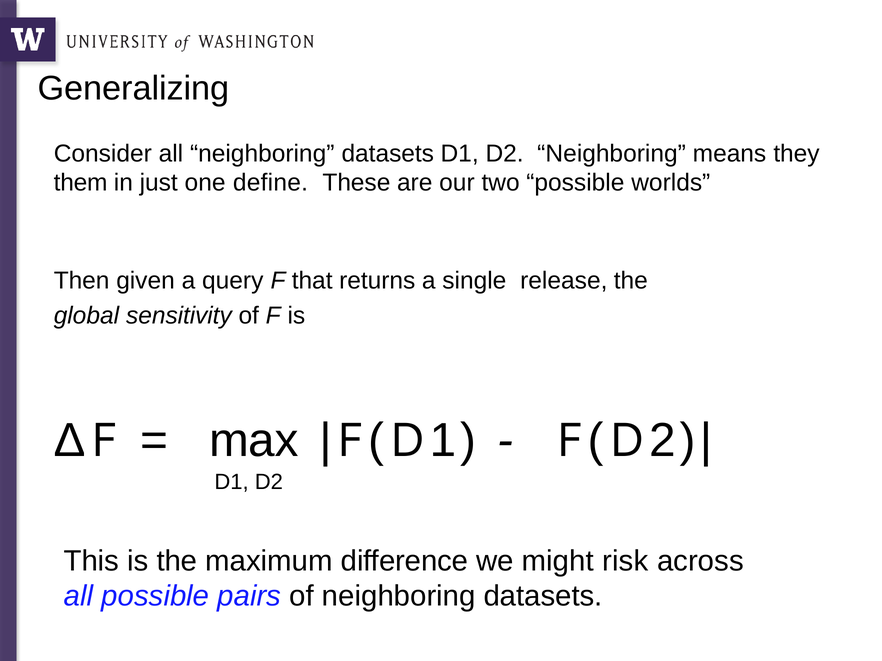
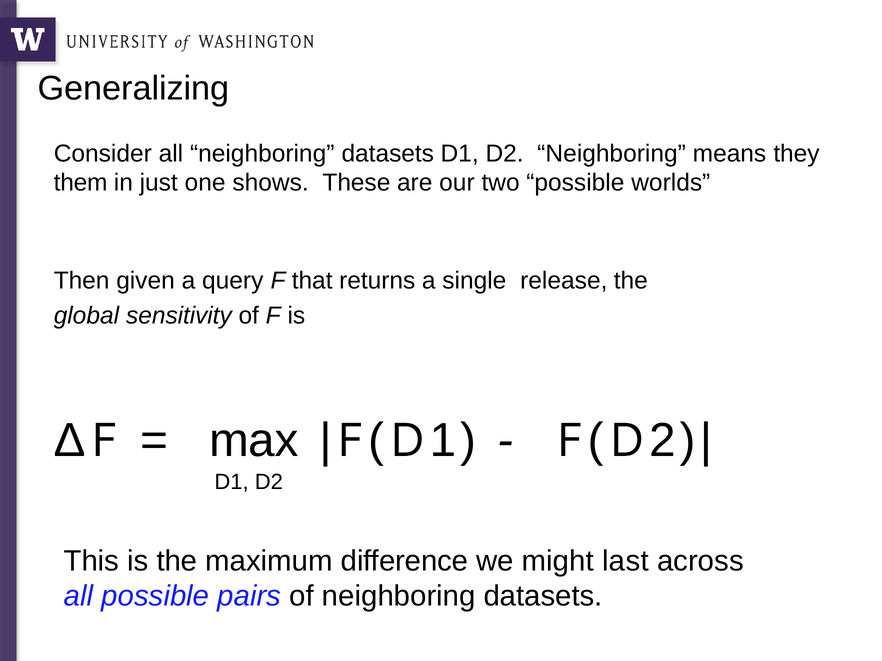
define: define -> shows (271, 183)
risk: risk -> last (625, 561)
